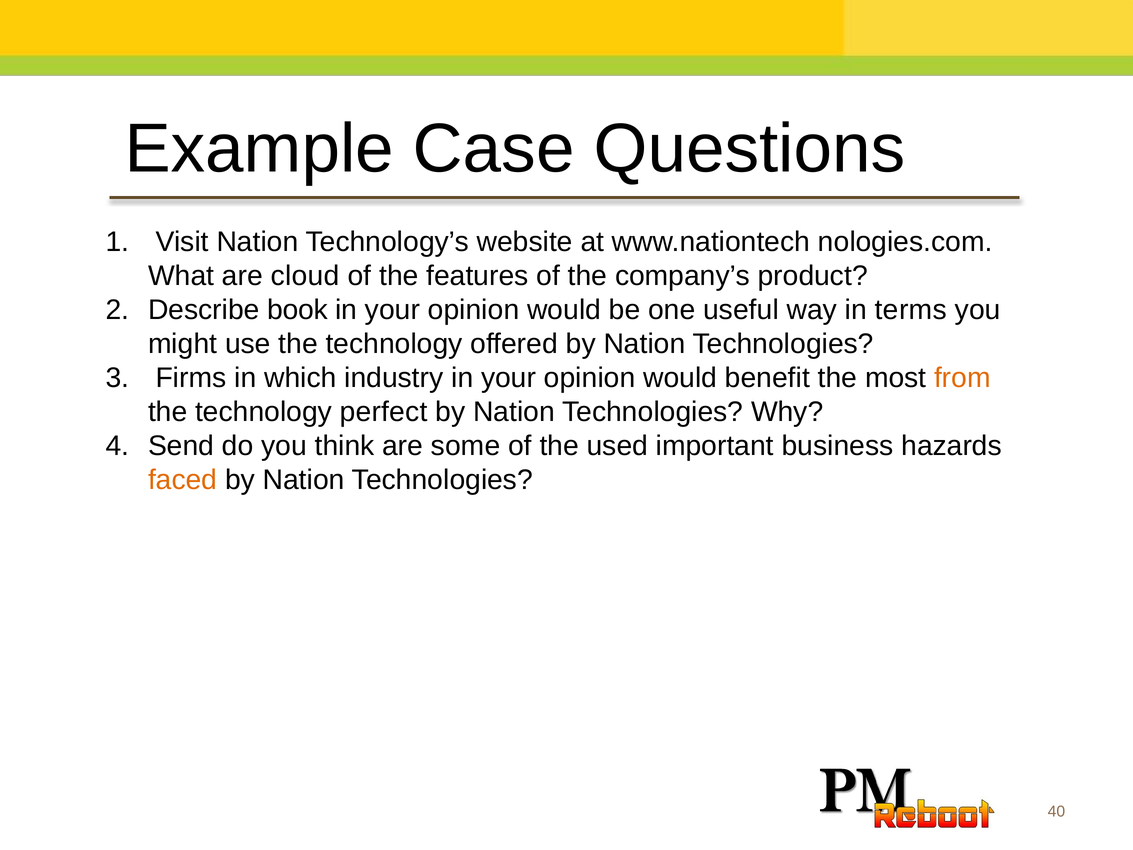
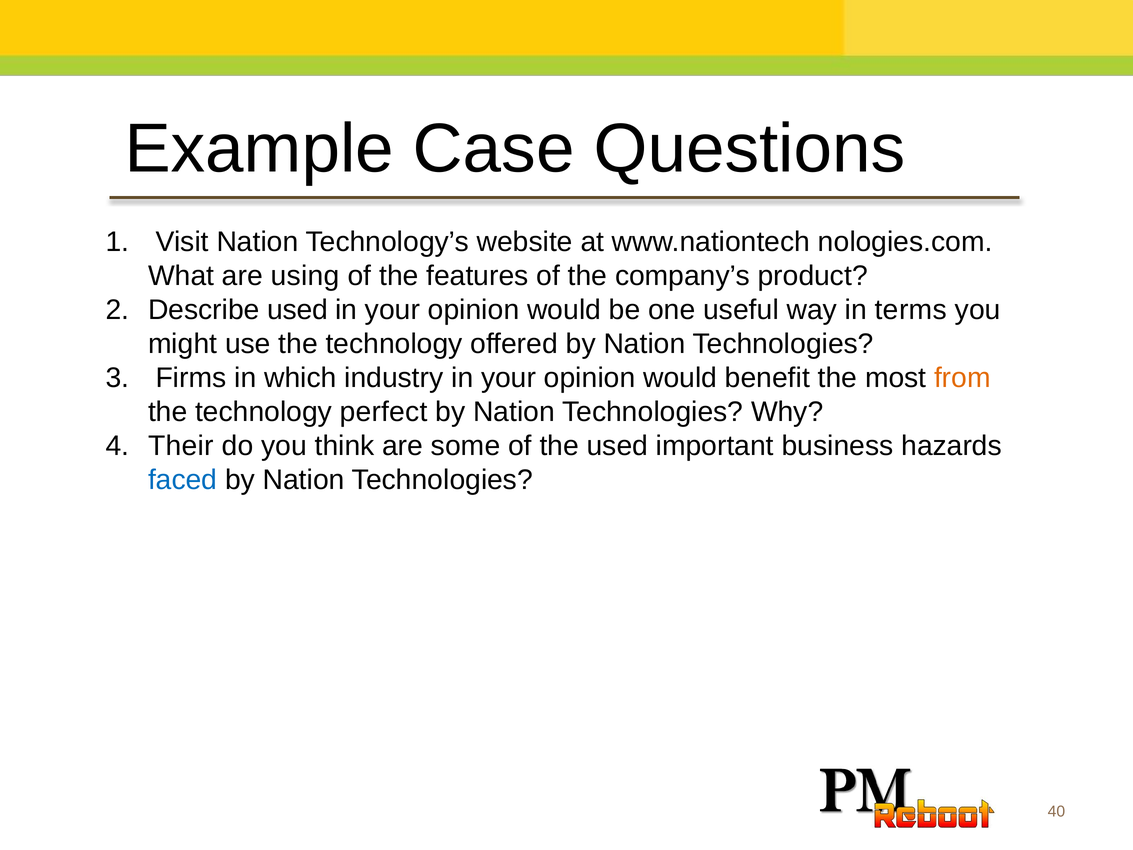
cloud: cloud -> using (305, 276)
Describe book: book -> used (298, 310)
Send: Send -> Their (181, 446)
faced colour: orange -> blue (183, 480)
